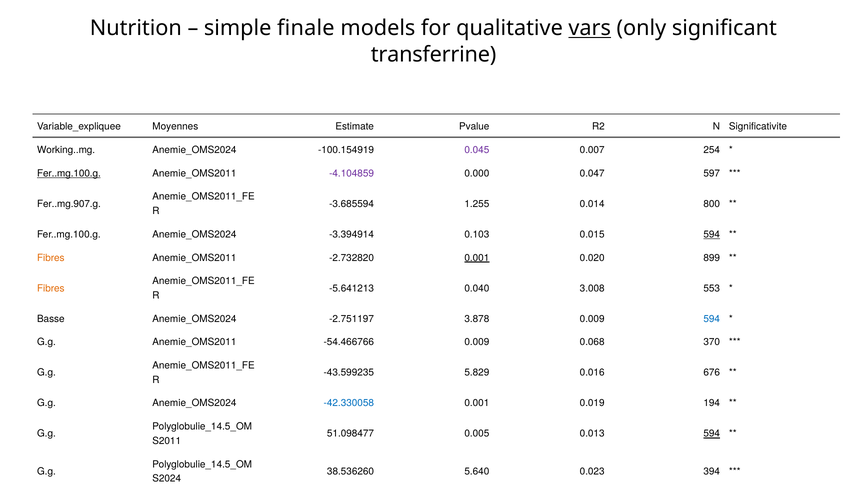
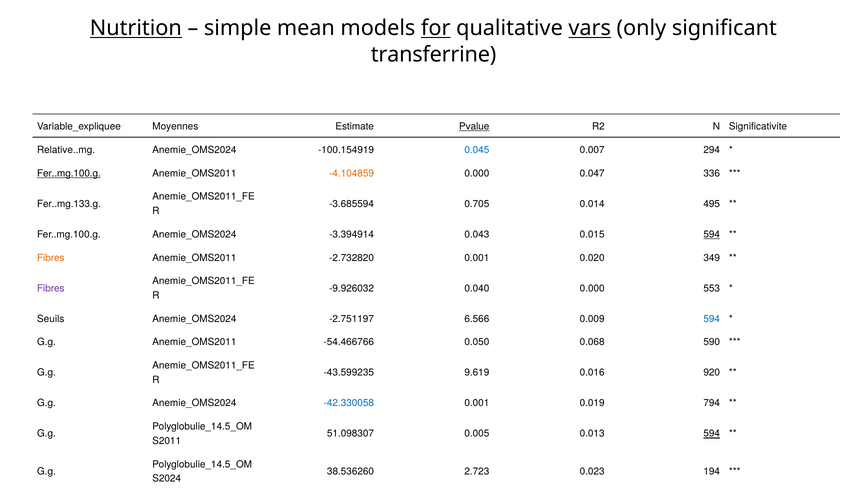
Nutrition underline: none -> present (136, 28)
finale: finale -> mean (306, 28)
for underline: none -> present (436, 28)
Pvalue underline: none -> present (474, 127)
Working..mg: Working..mg -> Relative..mg (66, 150)
0.045 colour: purple -> blue (477, 150)
254: 254 -> 294 (712, 150)
-4.104859 colour: purple -> orange (352, 173)
597: 597 -> 336 (712, 173)
Fer..mg.907.g: Fer..mg.907.g -> Fer..mg.133.g (69, 204)
1.255: 1.255 -> 0.705 (477, 204)
800: 800 -> 495 (712, 204)
0.103: 0.103 -> 0.043 (477, 234)
0.001 underline: present -> none (477, 258)
899: 899 -> 349 (712, 258)
Fibres colour: orange -> purple (51, 288)
-5.641213: -5.641213 -> -9.926032 (352, 288)
0.040 3.008: 3.008 -> 0.000 (592, 288)
Basse: Basse -> Seuils (51, 319)
3.878: 3.878 -> 6.566 (477, 319)
-54.466766 0.009: 0.009 -> 0.050 (477, 342)
370: 370 -> 590 (712, 342)
5.829: 5.829 -> 9.619 (477, 372)
676: 676 -> 920 (712, 372)
194: 194 -> 794 (712, 403)
51.098477: 51.098477 -> 51.098307 (350, 433)
5.640: 5.640 -> 2.723 (477, 471)
394: 394 -> 194 (712, 471)
